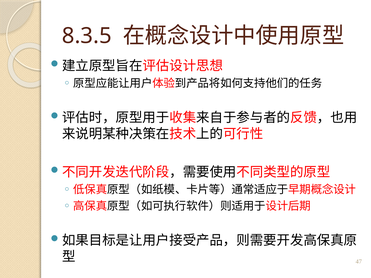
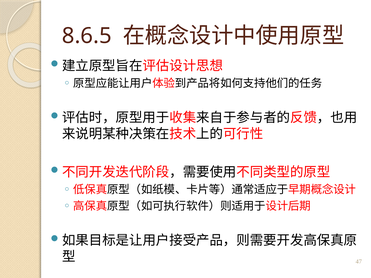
8.3.5: 8.3.5 -> 8.6.5 (87, 36)
